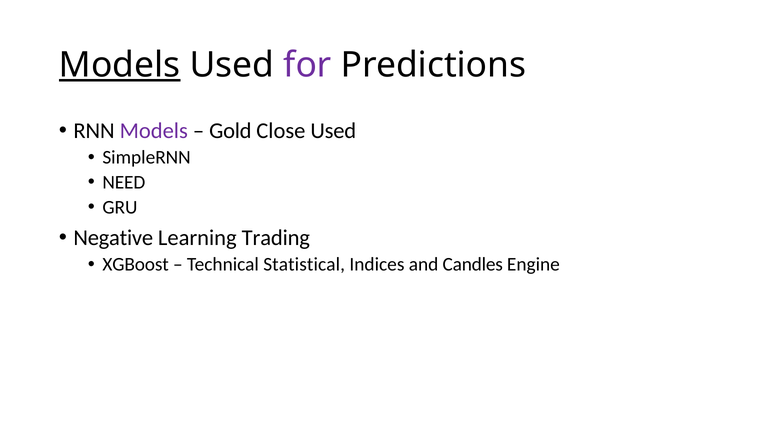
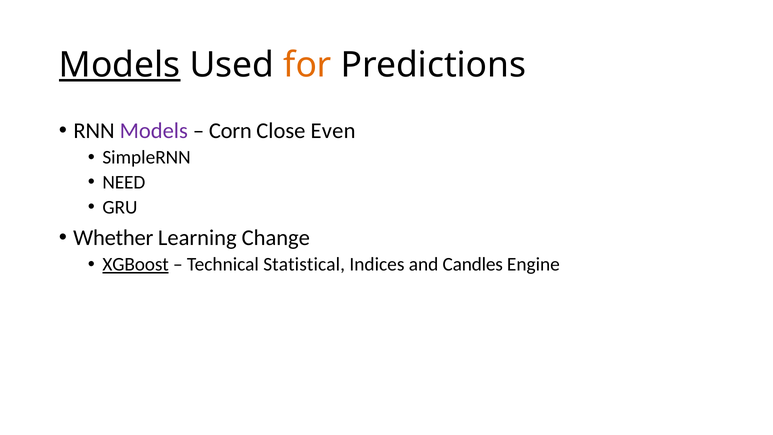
for colour: purple -> orange (307, 65)
Gold: Gold -> Corn (230, 131)
Close Used: Used -> Even (333, 131)
Negative: Negative -> Whether (113, 238)
Trading: Trading -> Change (276, 238)
XGBoost underline: none -> present (136, 264)
